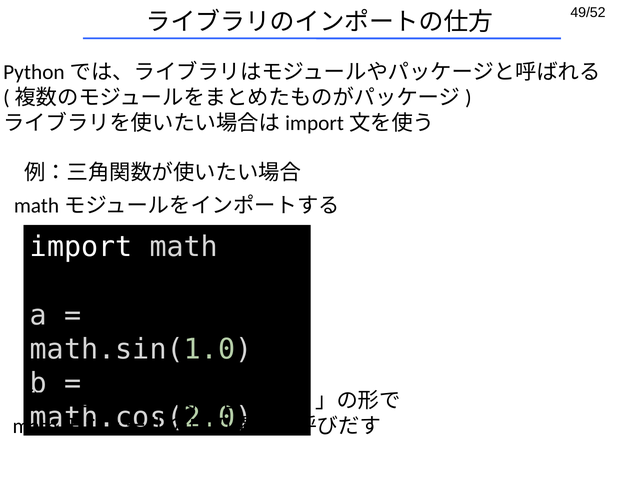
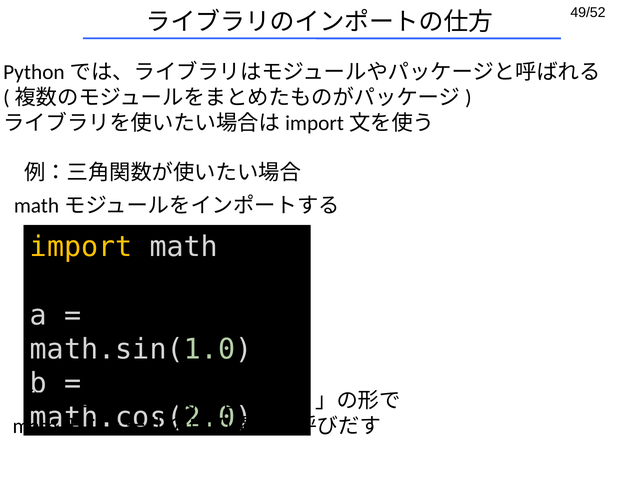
import colour: white -> yellow (81, 247)
